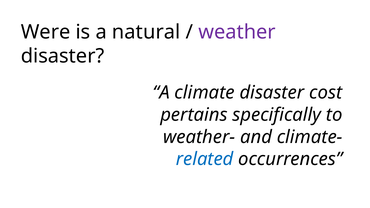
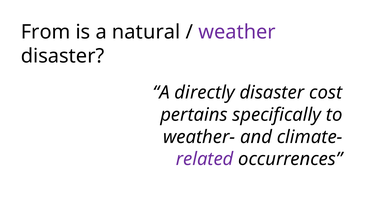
Were: Were -> From (46, 32)
climate: climate -> directly (205, 93)
related colour: blue -> purple (205, 159)
